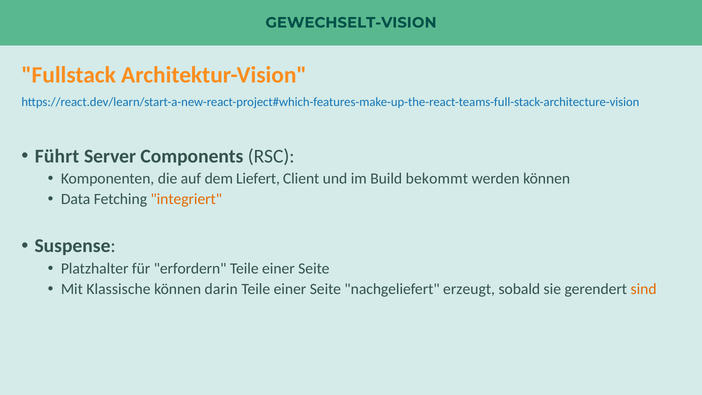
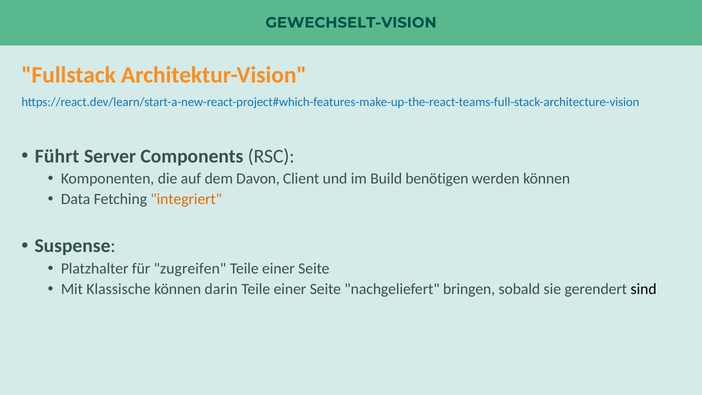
Liefert: Liefert -> Davon (258, 179)
bekommt: bekommt -> benötigen (437, 179)
erfordern: erfordern -> zugreifen (190, 268)
erzeugt: erzeugt -> bringen (469, 289)
sind colour: orange -> black (644, 289)
